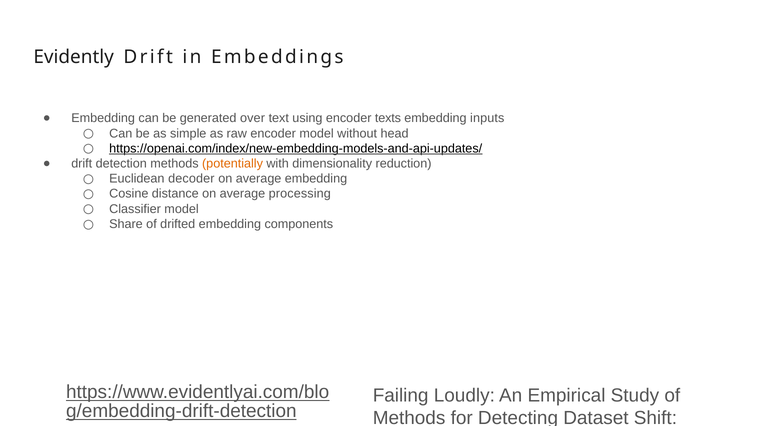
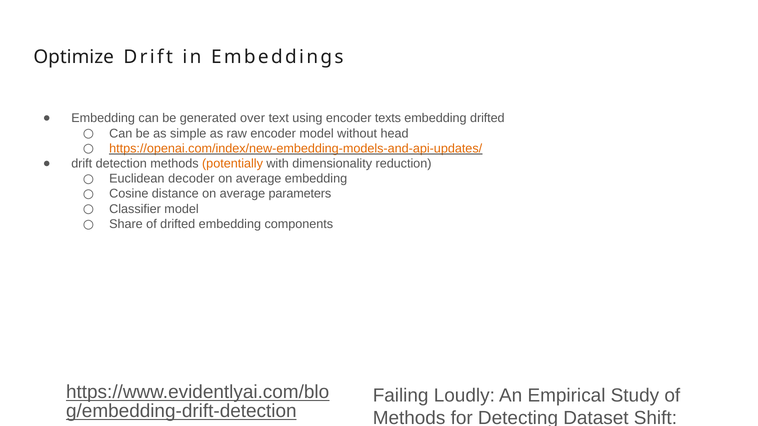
Evidently: Evidently -> Optimize (74, 57)
embedding inputs: inputs -> drifted (487, 118)
https://openai.com/index/new-embedding-models-and-api-updates/ colour: black -> orange (296, 149)
processing: processing -> parameters (300, 194)
